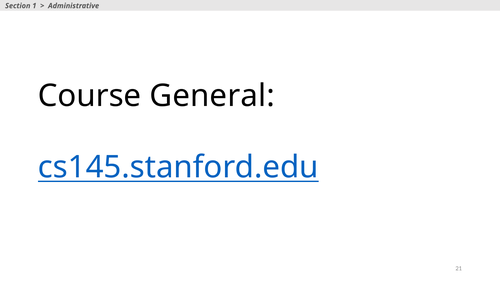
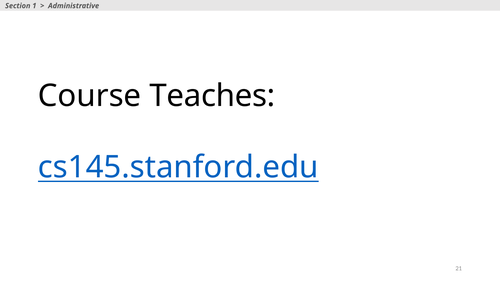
General: General -> Teaches (212, 96)
